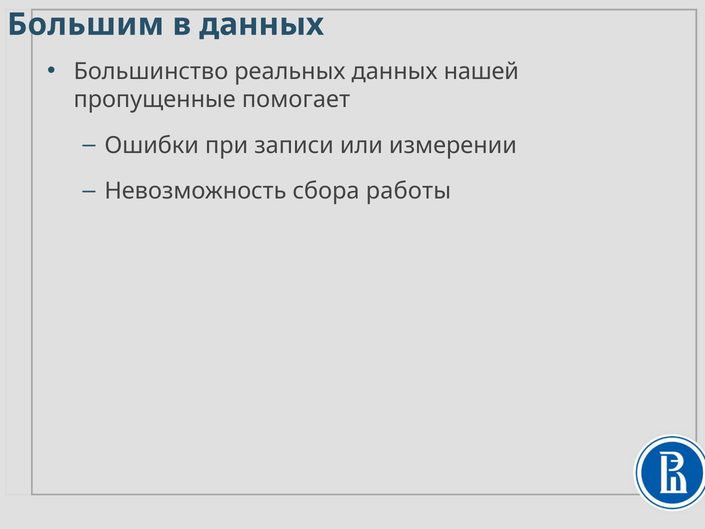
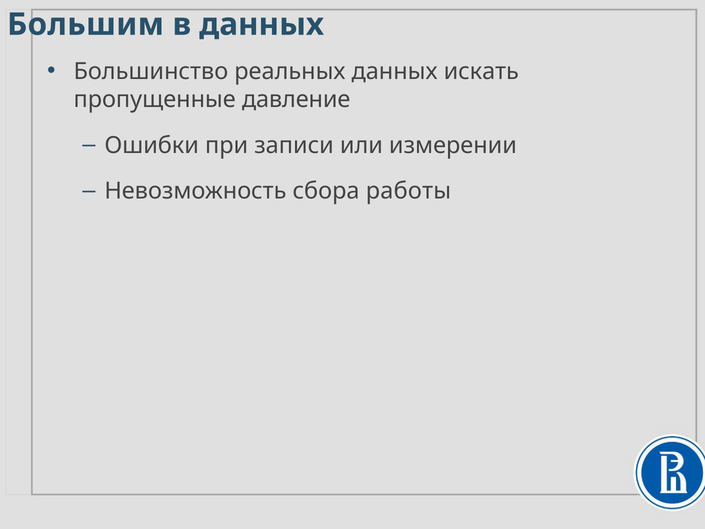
нашей: нашей -> искать (481, 71)
помогает: помогает -> давление (296, 99)
